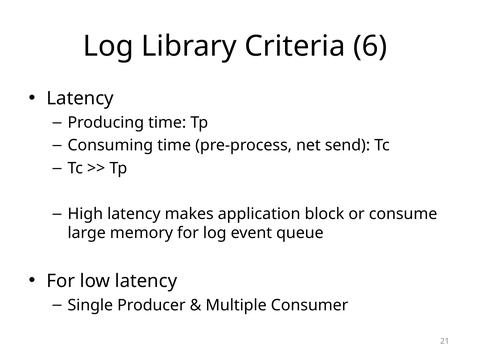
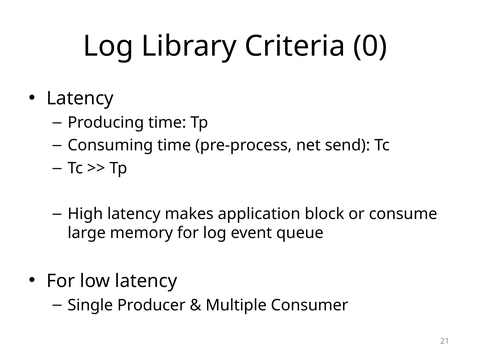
6: 6 -> 0 (370, 46)
